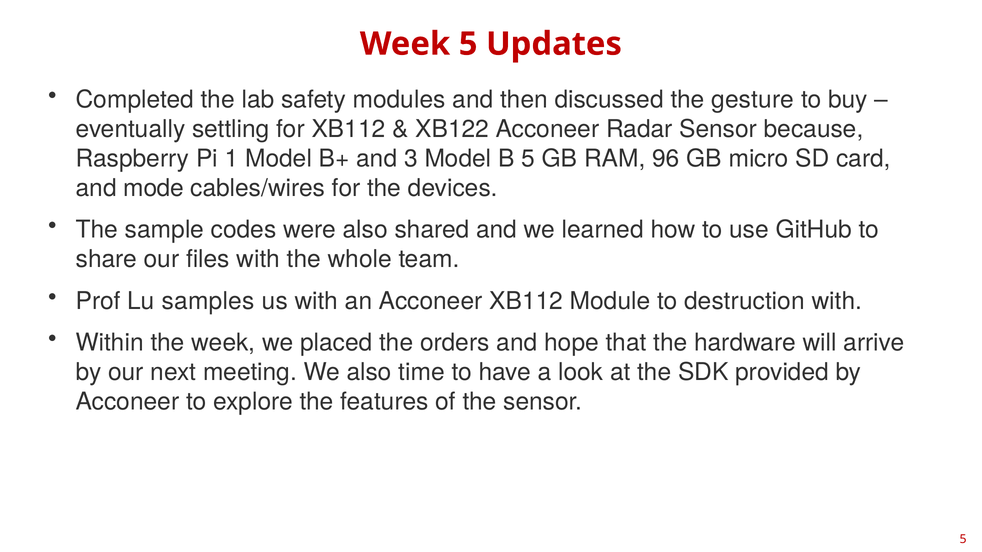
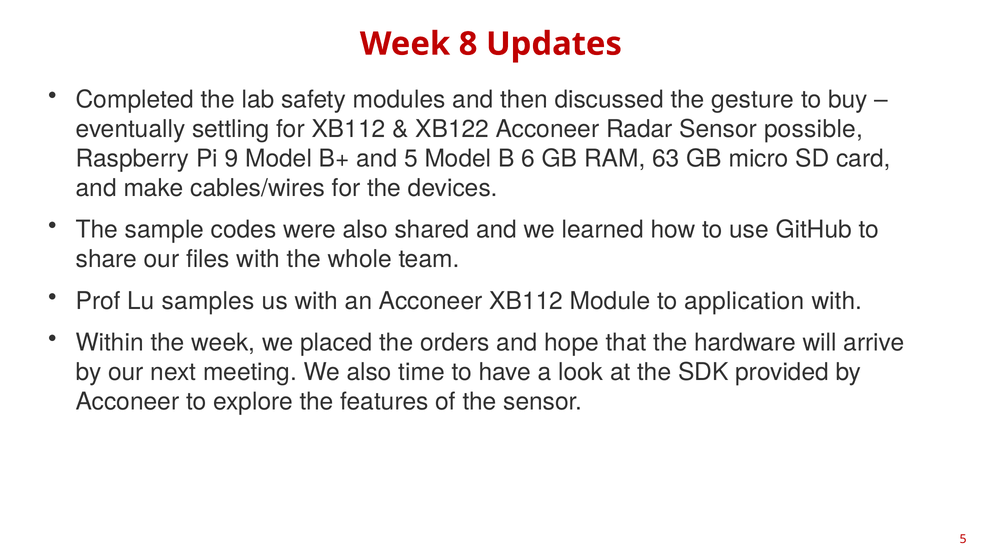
Week 5: 5 -> 8 (468, 44)
because: because -> possible (814, 129)
1: 1 -> 9 (231, 159)
and 3: 3 -> 5 (411, 159)
B 5: 5 -> 6 (528, 159)
96: 96 -> 63 (666, 159)
mode: mode -> make (154, 188)
destruction: destruction -> application (744, 301)
